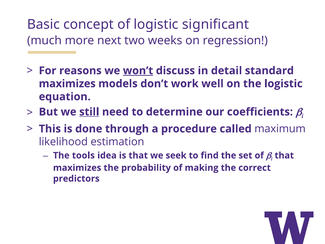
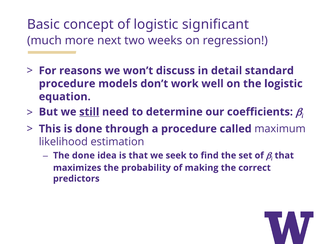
won’t underline: present -> none (138, 71)
maximizes: maximizes -> procedure (67, 84)
The tools: tools -> done (83, 155)
